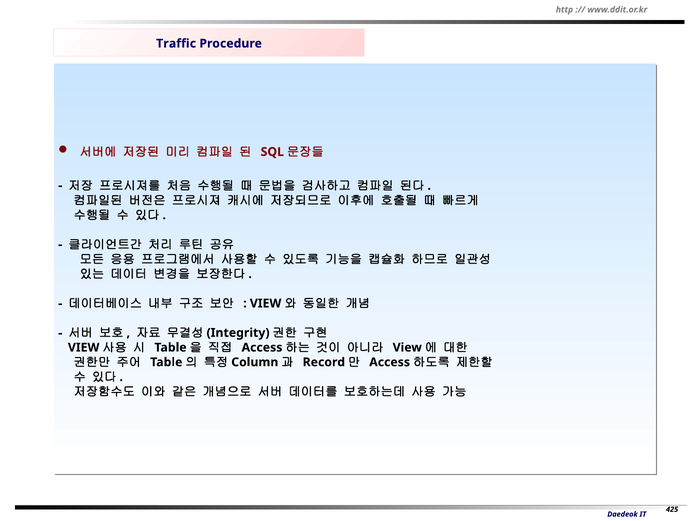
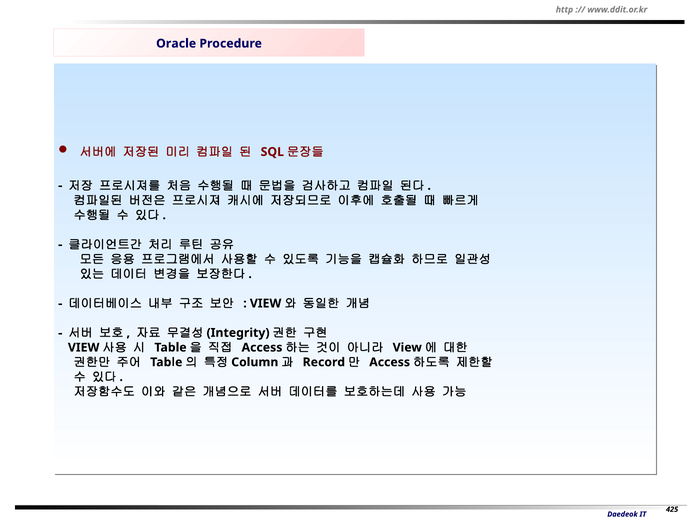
Traffic: Traffic -> Oracle (176, 44)
